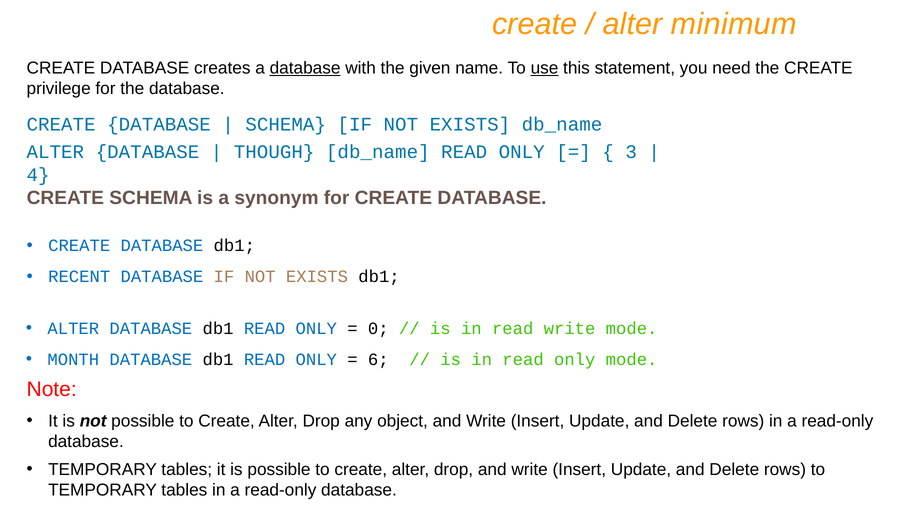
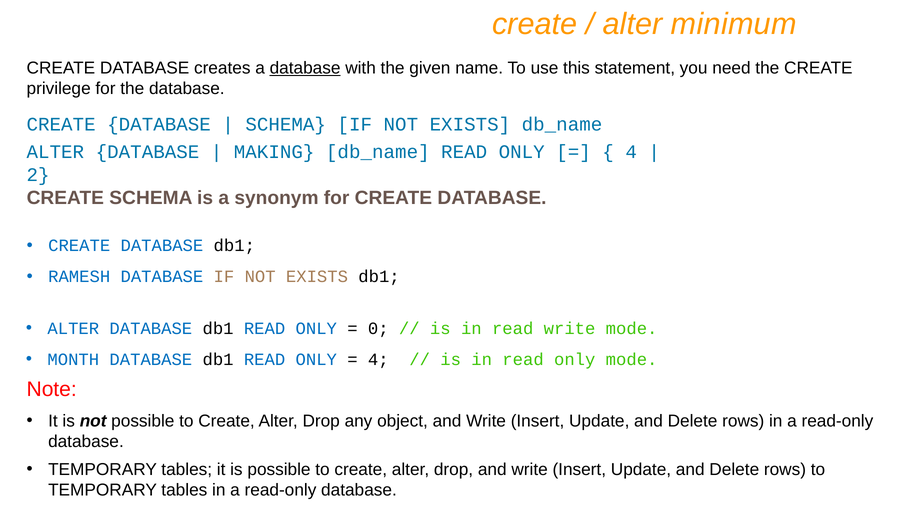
use underline: present -> none (544, 68)
THOUGH: THOUGH -> MAKING (274, 152)
3: 3 -> 4 (631, 152)
4: 4 -> 2 (38, 175)
RECENT: RECENT -> RAMESH (79, 277)
6: 6 -> 4 (378, 359)
